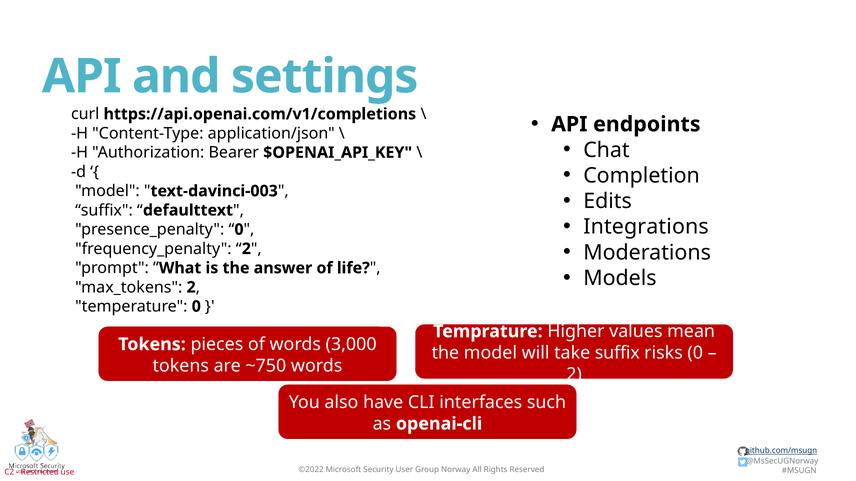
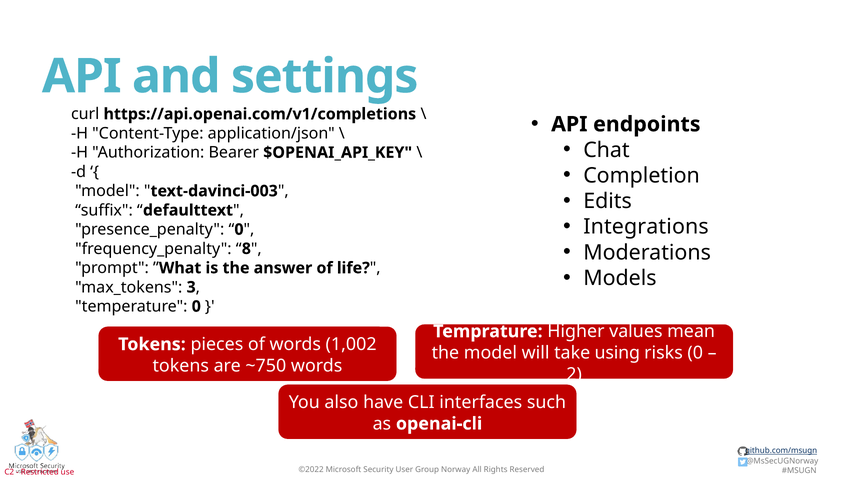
2: 2 -> 8 (246, 249)
max_tokens 2: 2 -> 3 (191, 288)
3,000: 3,000 -> 1,002 (351, 345)
take suffix: suffix -> using (617, 353)
